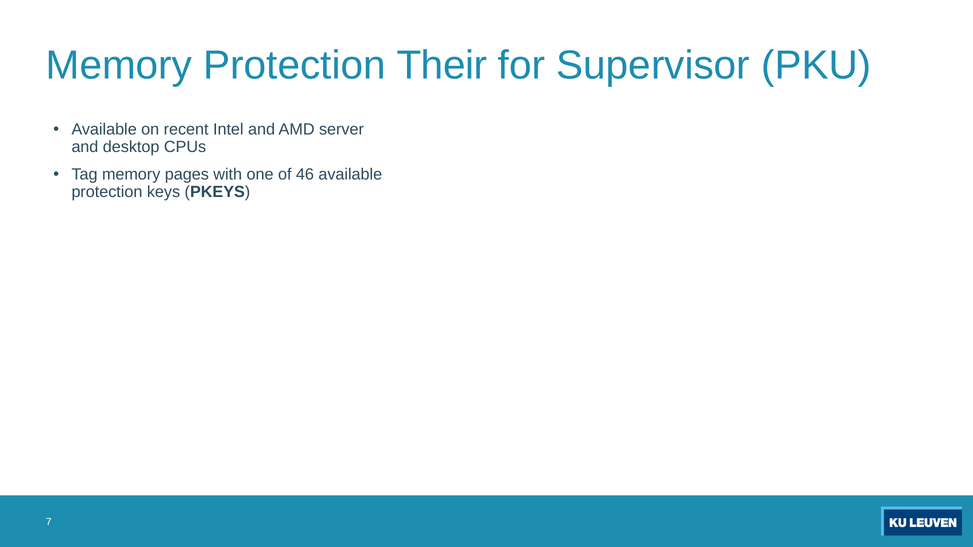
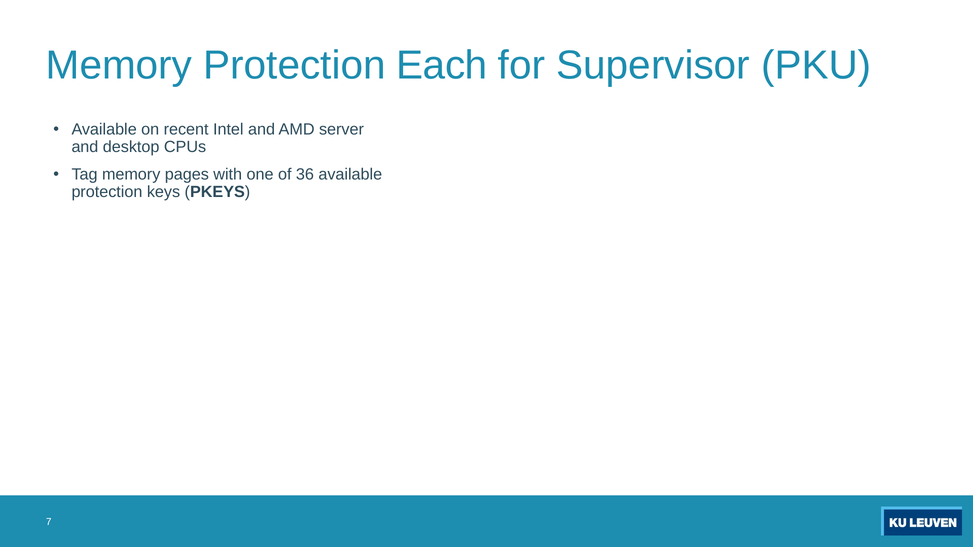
Their: Their -> Each (442, 65)
46: 46 -> 36 (305, 175)
